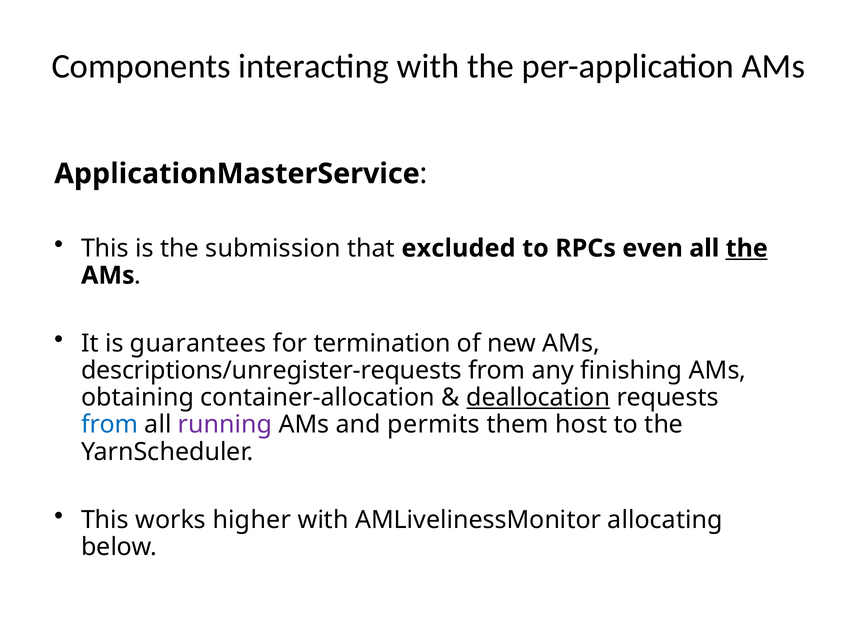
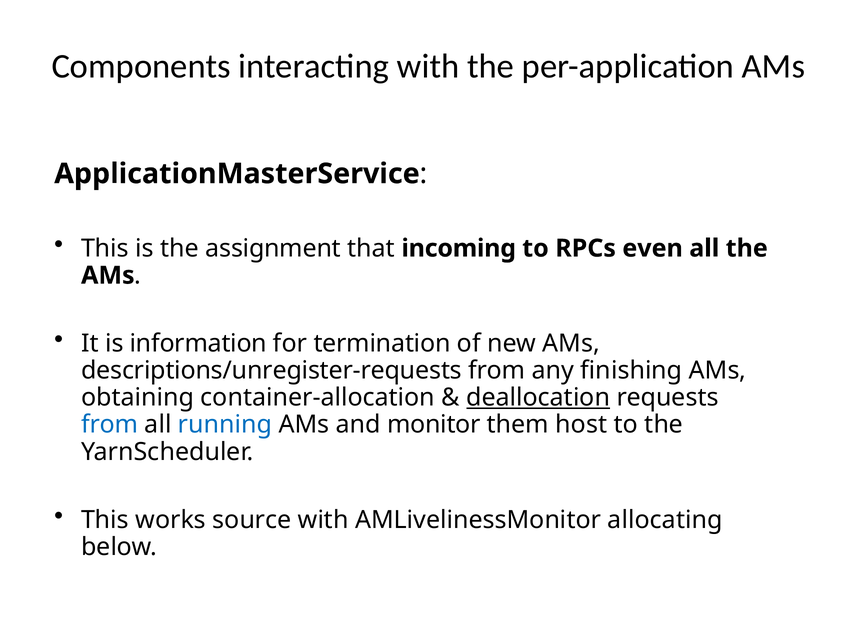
submission: submission -> assignment (273, 248)
excluded: excluded -> incoming (459, 248)
the underline: present -> none (747, 248)
guarantees: guarantees -> information (198, 344)
running colour: purple -> blue (225, 425)
permits: permits -> monitor (434, 425)
higher: higher -> source (252, 520)
